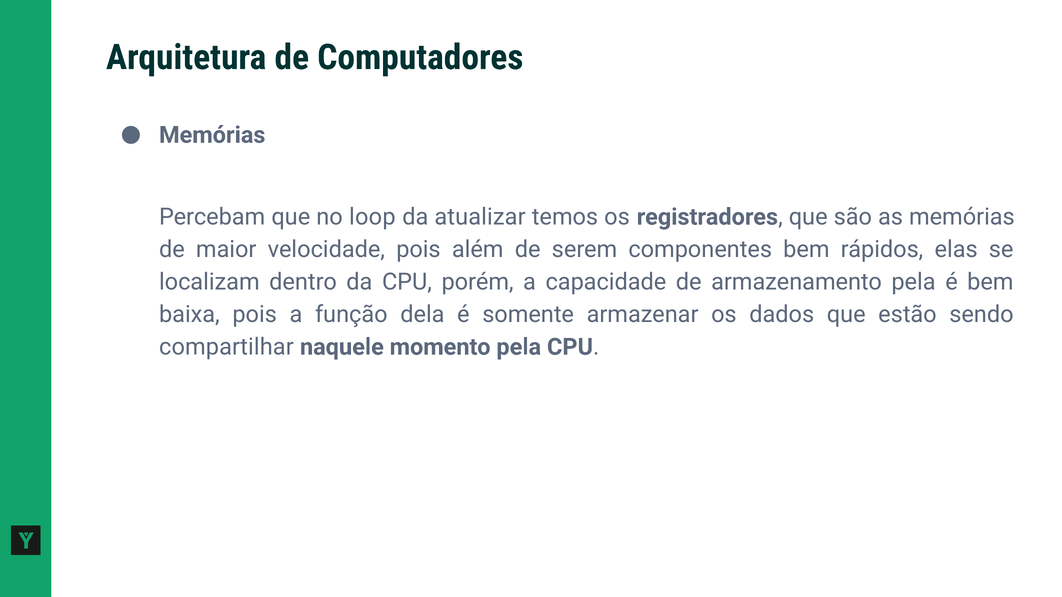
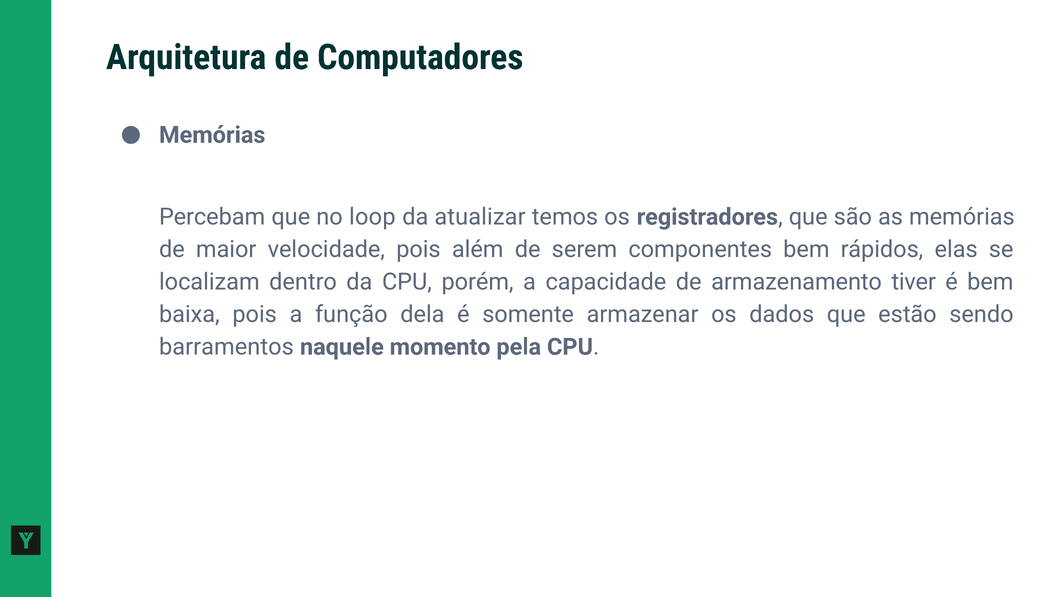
armazenamento pela: pela -> tiver (914, 282)
compartilhar: compartilhar -> barramentos (226, 347)
